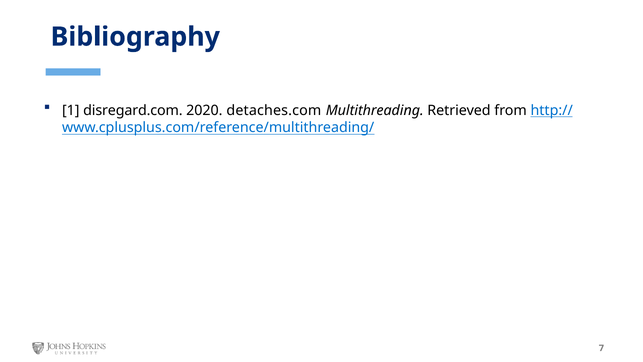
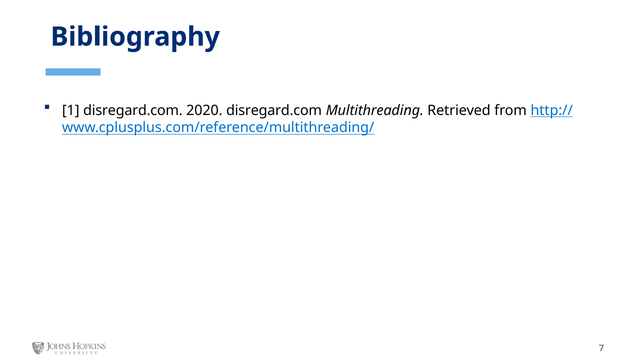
2020 detaches.com: detaches.com -> disregard.com (274, 110)
